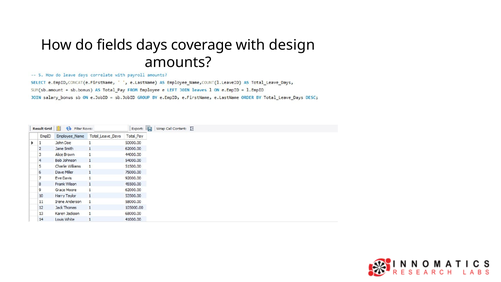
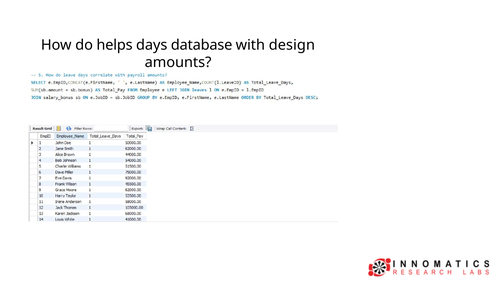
fields: fields -> helps (115, 45)
coverage: coverage -> database (202, 45)
